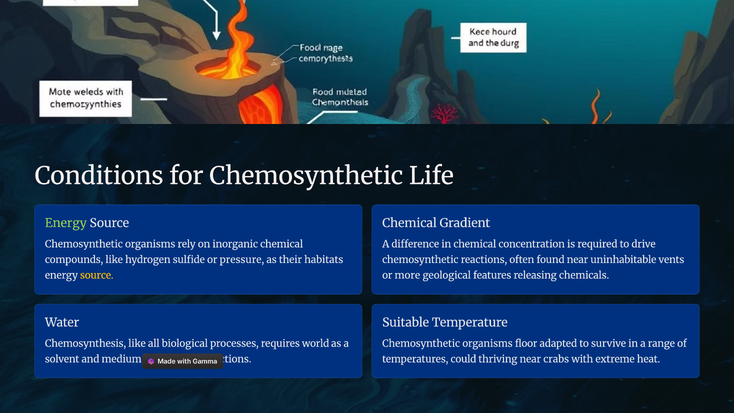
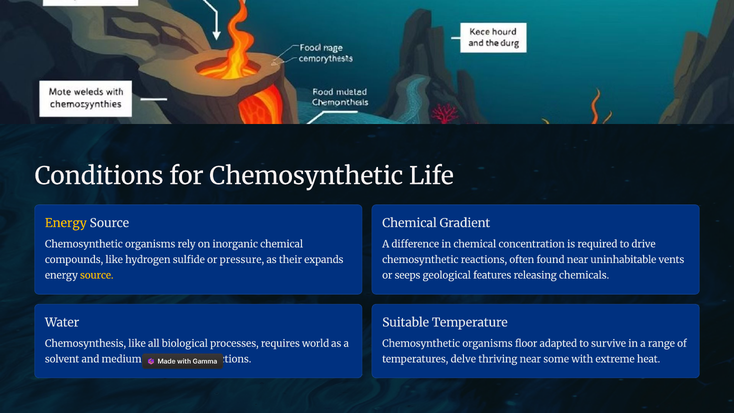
Energy colour: light green -> yellow (66, 223)
habitats: habitats -> expands (324, 260)
more: more -> seeps (408, 275)
could: could -> delve (463, 359)
crabs: crabs -> some (556, 359)
